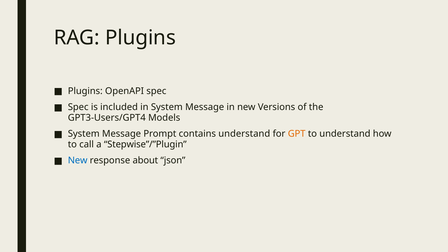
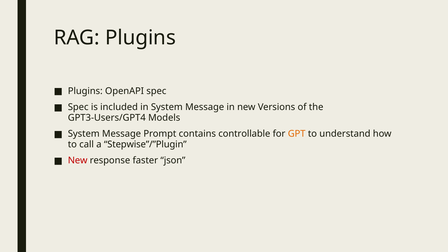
contains understand: understand -> controllable (244, 134)
New colour: blue -> red (78, 160)
about: about -> faster (145, 160)
